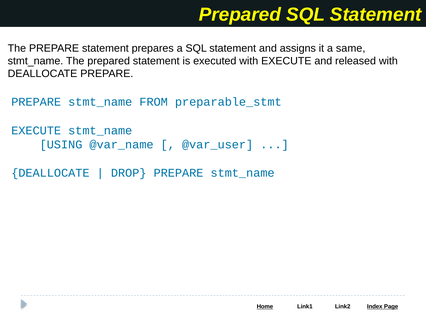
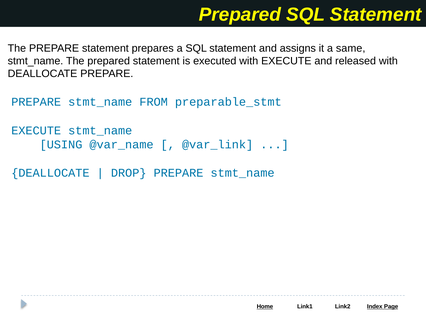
@var_user: @var_user -> @var_link (218, 145)
